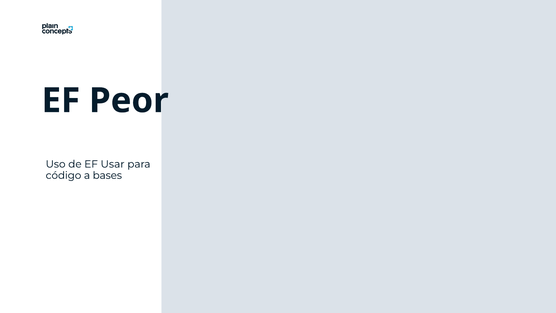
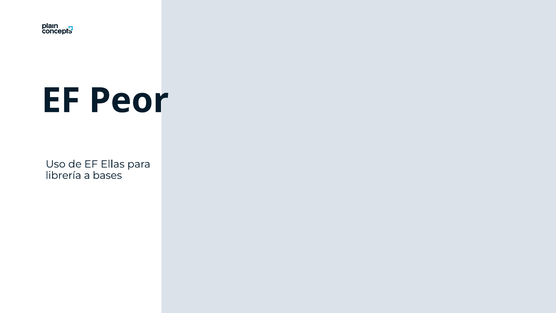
Usar: Usar -> Ellas (113, 164)
código: código -> librería (63, 175)
